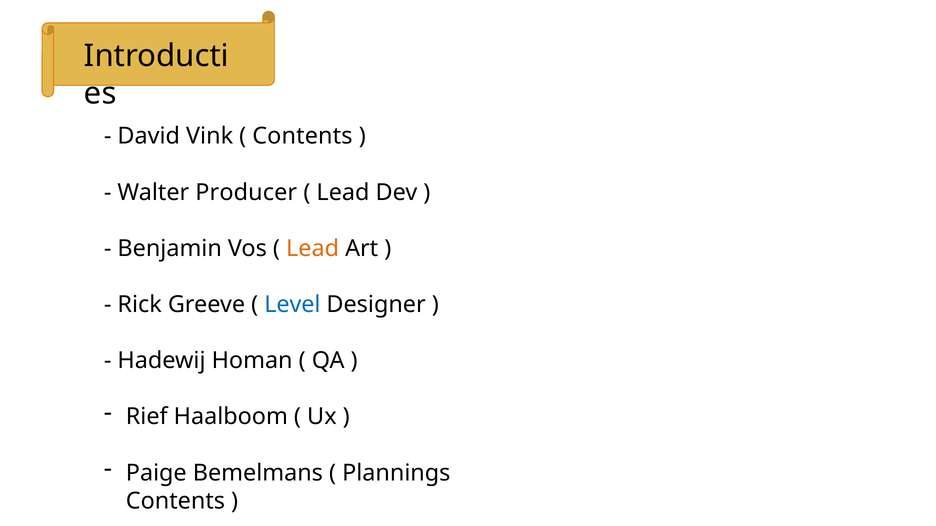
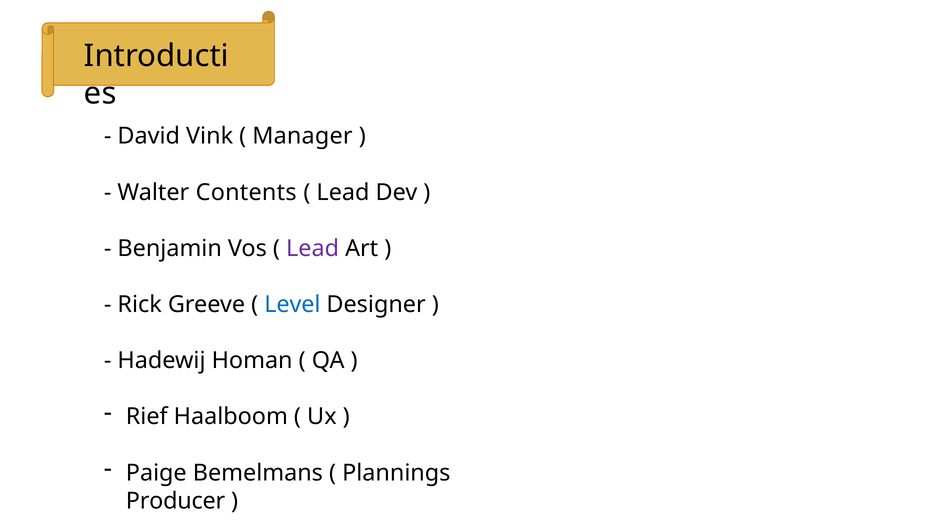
Contents: Contents -> Manager (302, 136)
Producer: Producer -> Contents (246, 193)
Lead colour: orange -> purple (313, 249)
Contents: Contents -> Producer (176, 501)
